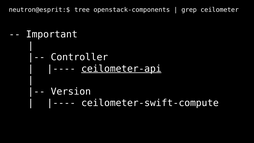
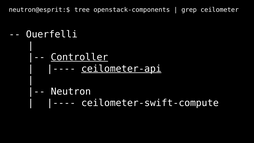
Important: Important -> Ouerfelli (52, 34)
Controller underline: none -> present (79, 57)
Version: Version -> Neutron (71, 91)
